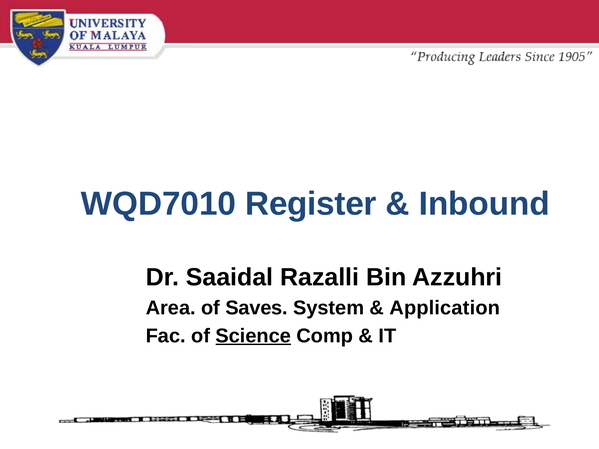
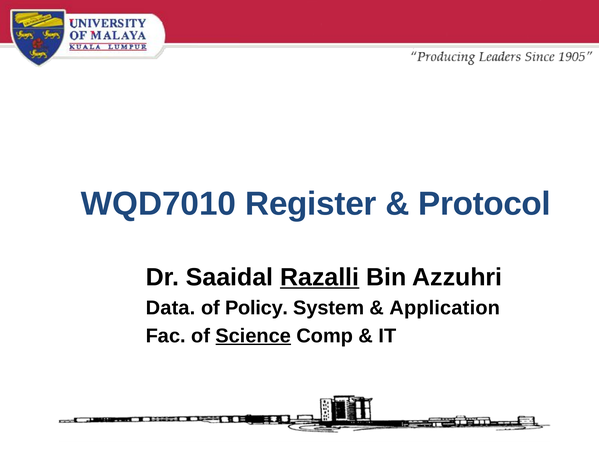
Inbound: Inbound -> Protocol (485, 204)
Razalli underline: none -> present (320, 277)
Area: Area -> Data (171, 308)
Saves: Saves -> Policy (257, 308)
